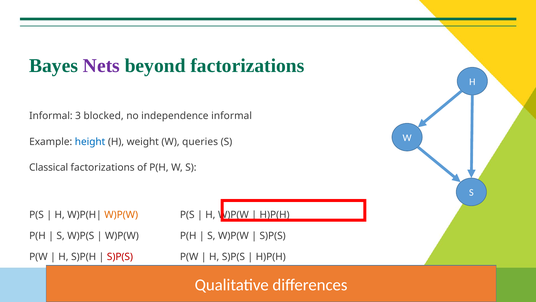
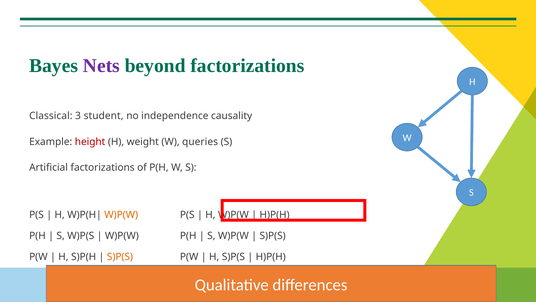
Informal: Informal -> Classical (51, 116)
blocked: blocked -> student (104, 116)
independence informal: informal -> causality (232, 116)
height colour: blue -> red (90, 141)
Classical: Classical -> Artificial (49, 167)
S)P(S colour: red -> orange (120, 257)
